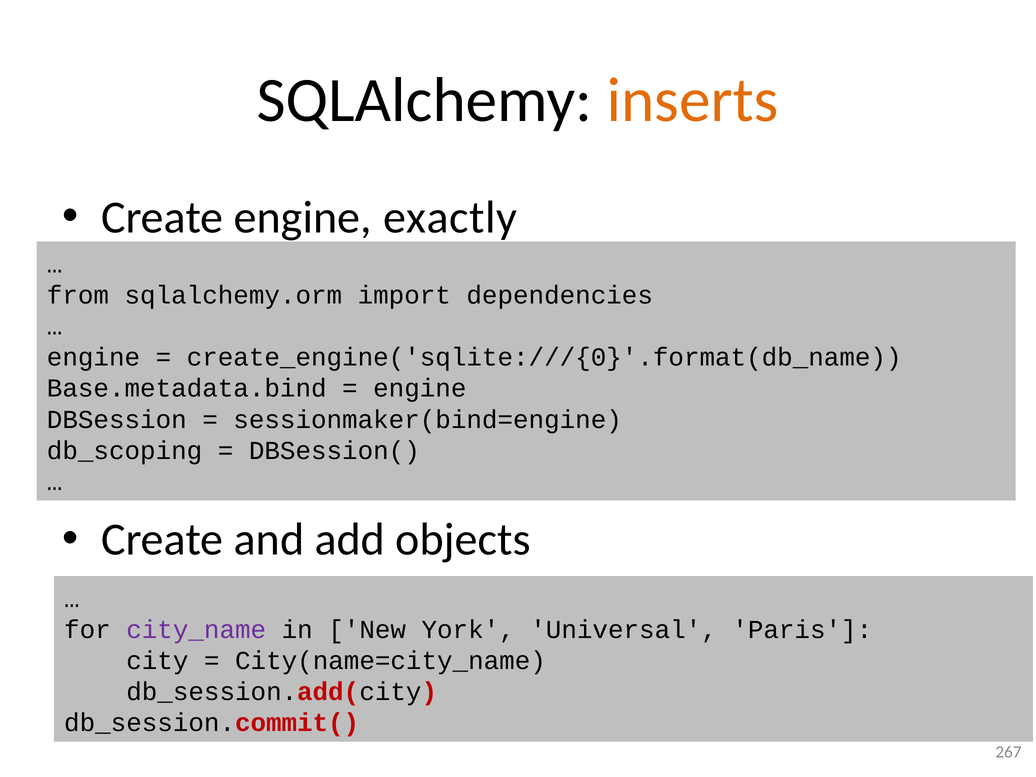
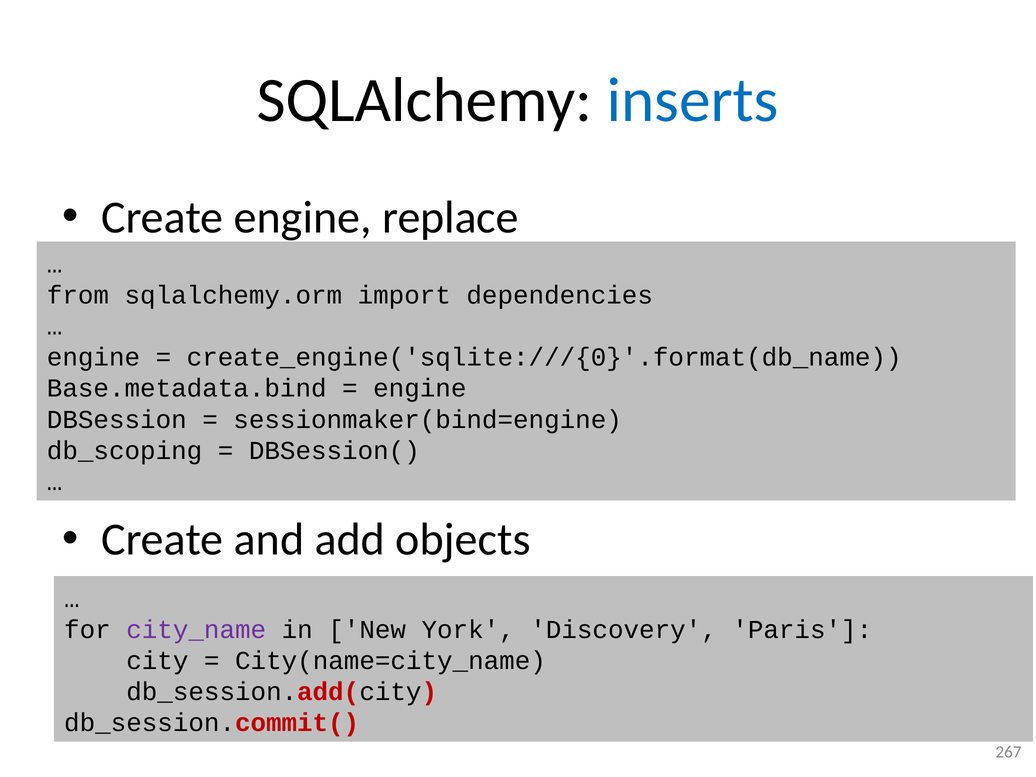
inserts colour: orange -> blue (693, 100)
exactly: exactly -> replace (450, 217)
Universal: Universal -> Discovery (624, 630)
